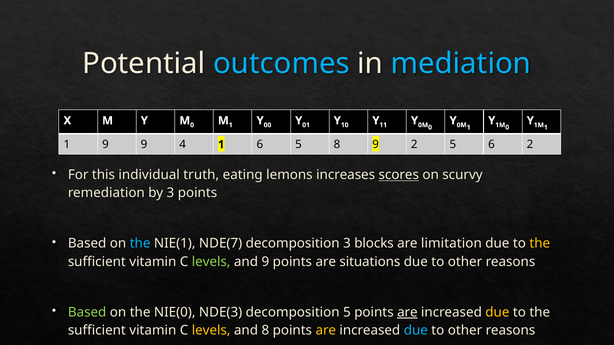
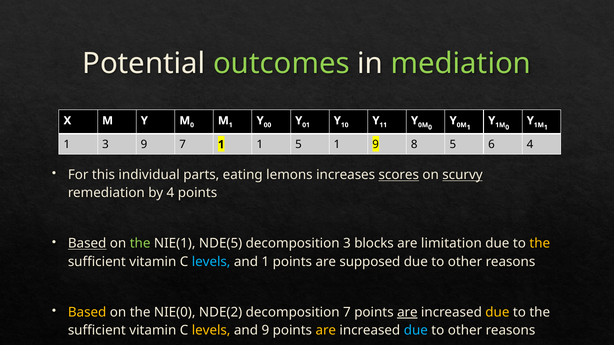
outcomes colour: light blue -> light green (281, 63)
mediation colour: light blue -> light green (461, 63)
1 9: 9 -> 3 (105, 145)
9 4: 4 -> 7 (183, 145)
6: 6 -> 1 (260, 145)
5 8: 8 -> 1 (337, 145)
9 2: 2 -> 8 (414, 145)
6 2: 2 -> 4 (530, 145)
truth: truth -> parts (201, 175)
scurvy underline: none -> present (462, 175)
by 3: 3 -> 4 (170, 193)
Based underline: none -> present (87, 244)
the colour: light blue -> light green (140, 244)
NDE(7: NDE(7 -> NDE(5 (221, 244)
levels colour: light green -> light blue (211, 262)
and 9: 9 -> 1 (265, 262)
situations: situations -> supposed (370, 262)
Based colour: light green -> yellow (87, 312)
NDE(3: NDE(3 -> NDE(2 (221, 312)
decomposition 5: 5 -> 7 (347, 312)
and 8: 8 -> 9 (265, 331)
